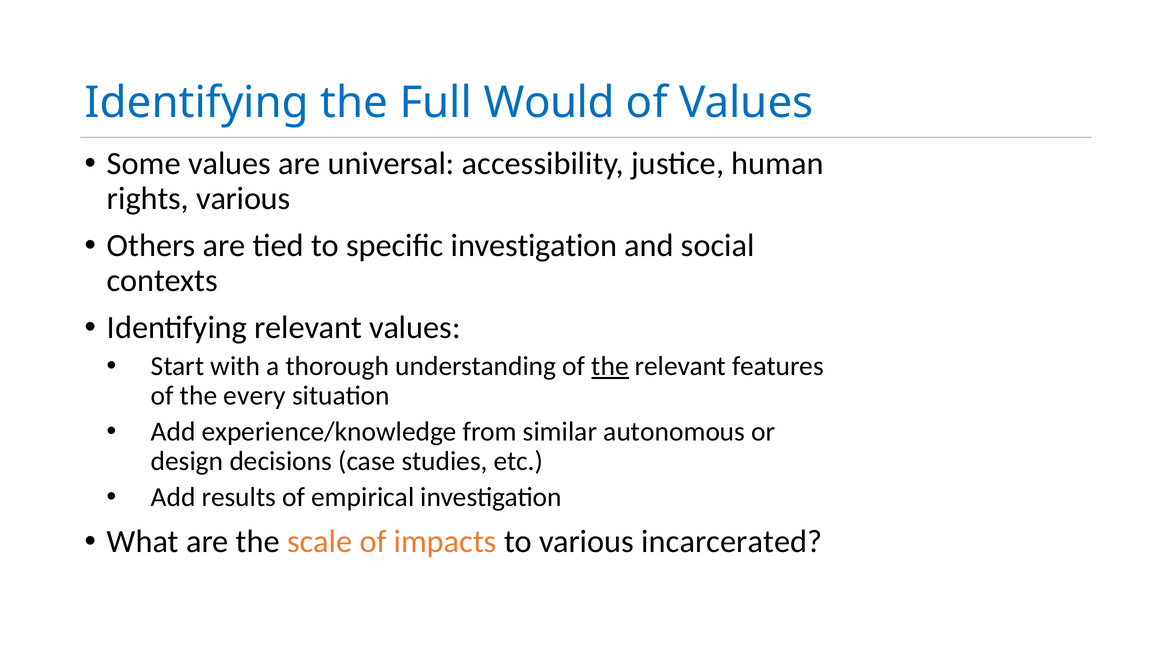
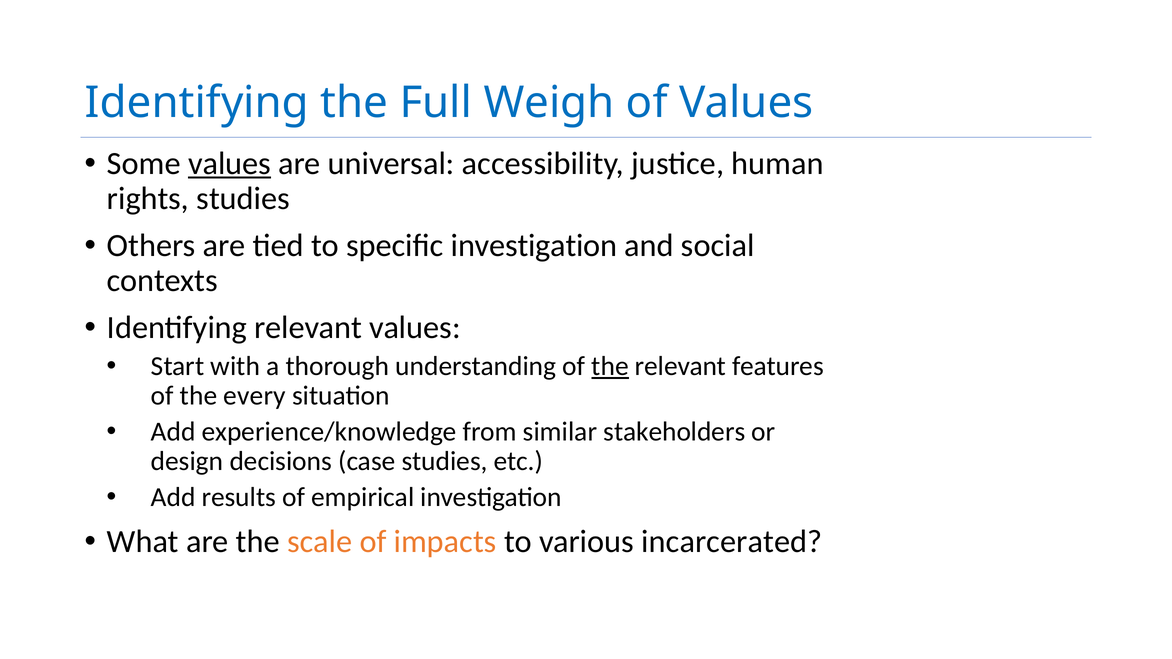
Would: Would -> Weigh (549, 103)
values underline: none -> present (229, 164)
rights various: various -> studies (243, 199)
autonomous: autonomous -> stakeholders (674, 432)
